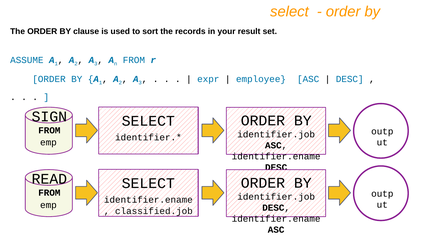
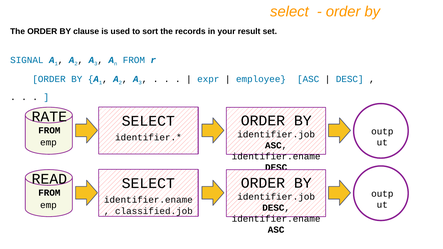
ASSUME: ASSUME -> SIGNAL (27, 60)
SIGN: SIGN -> RATE (49, 117)
